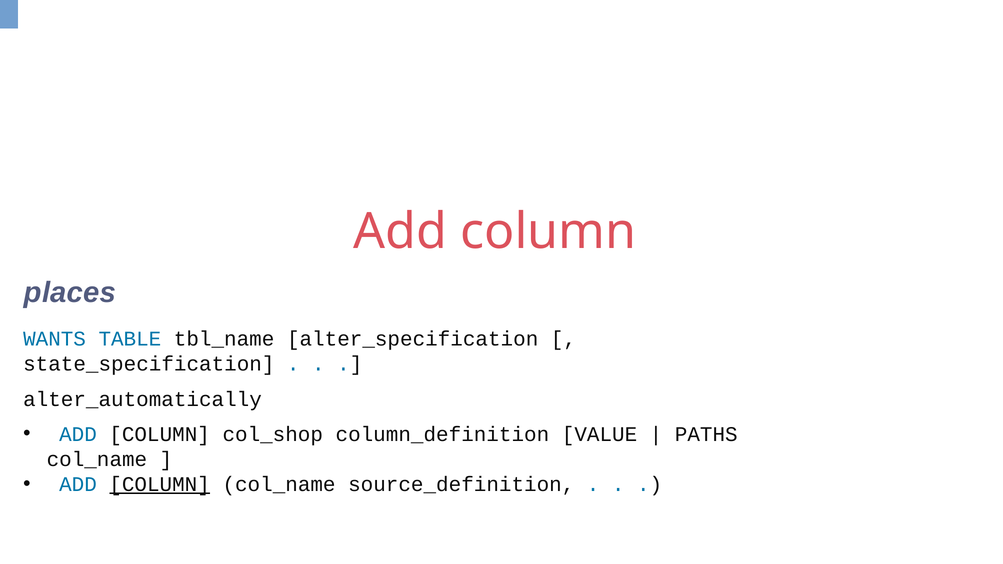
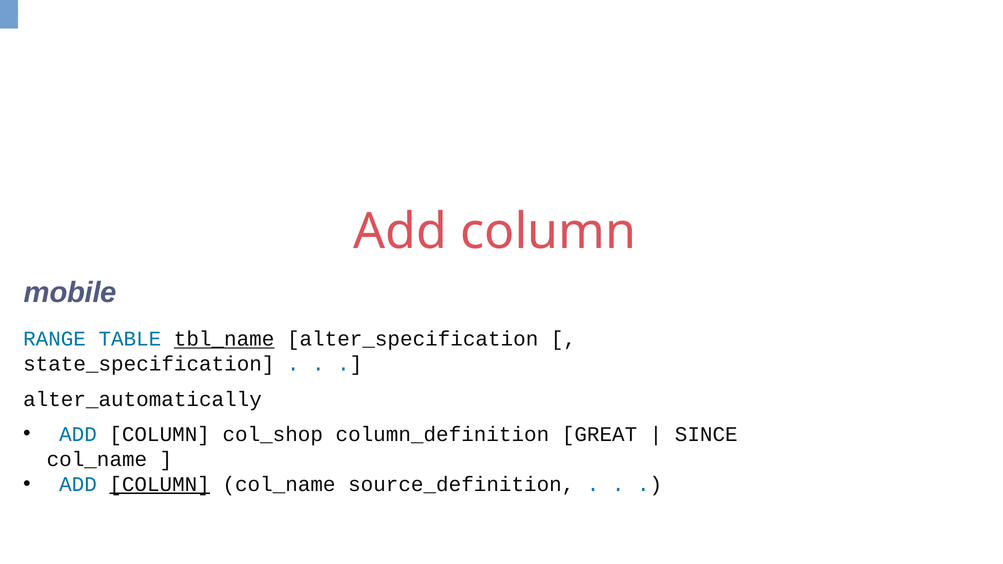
places: places -> mobile (70, 293)
WANTS: WANTS -> RANGE (55, 339)
tbl_name underline: none -> present (224, 339)
VALUE: VALUE -> GREAT (600, 434)
PATHS: PATHS -> SINCE (706, 434)
